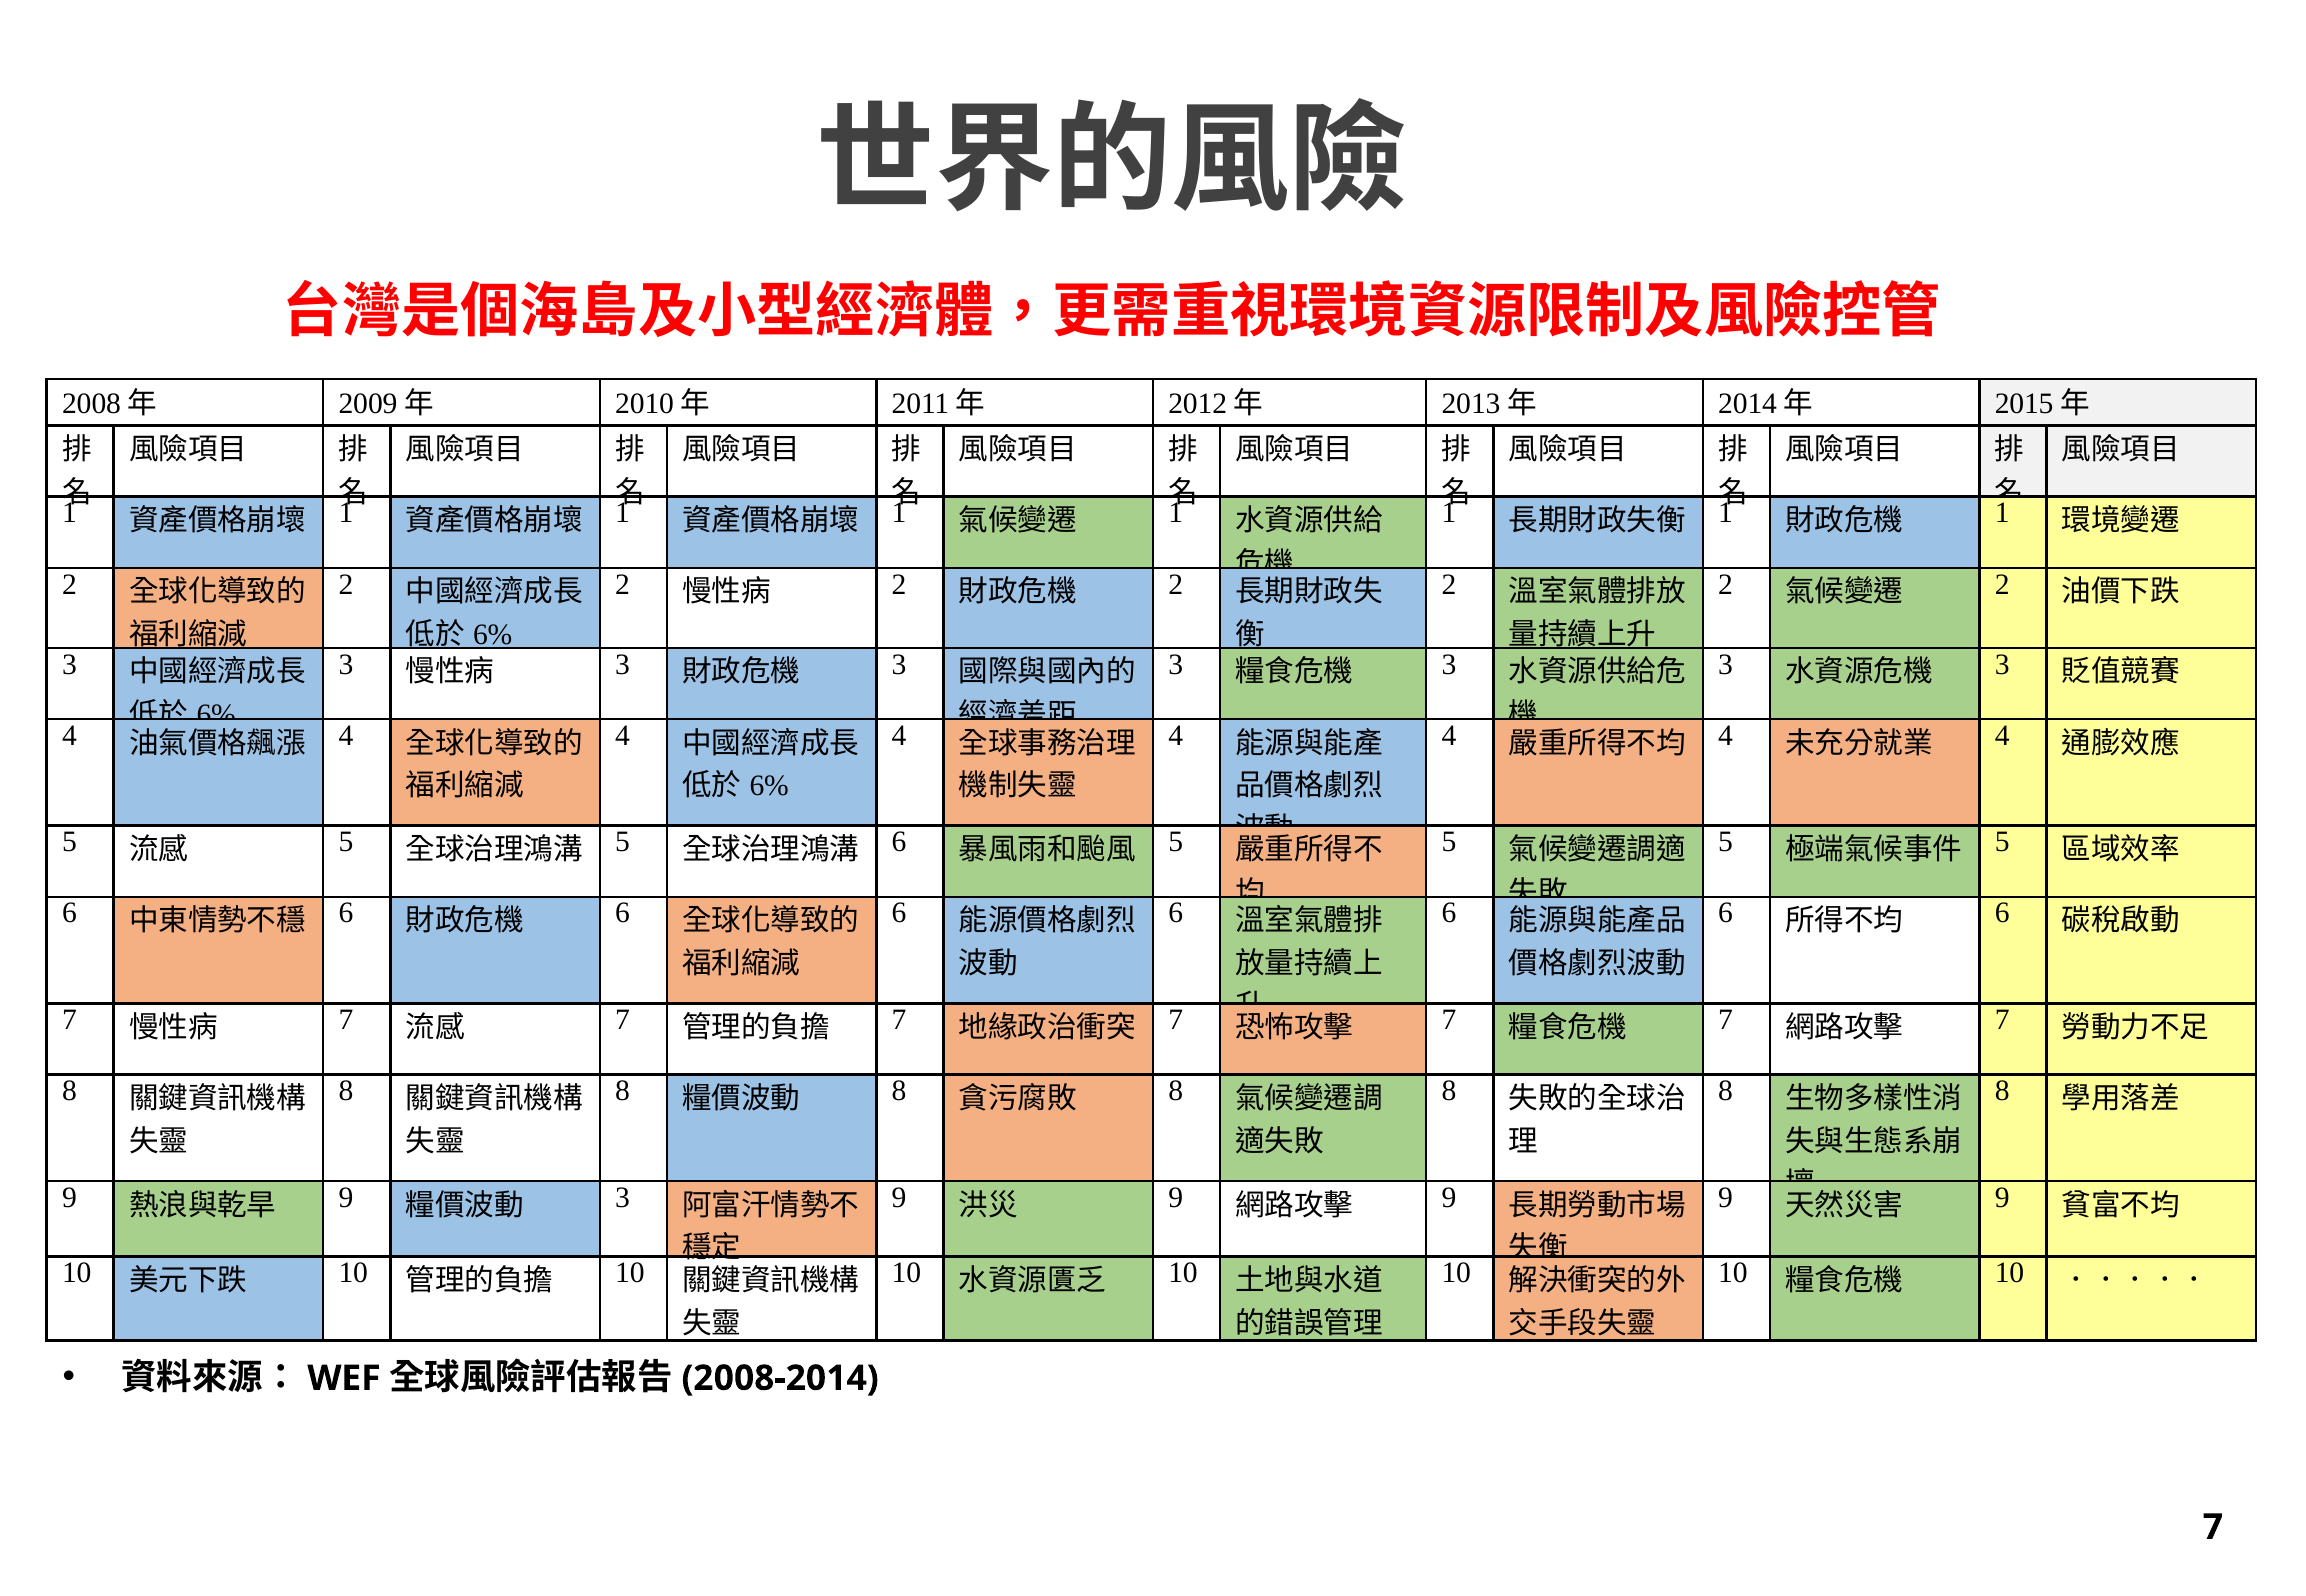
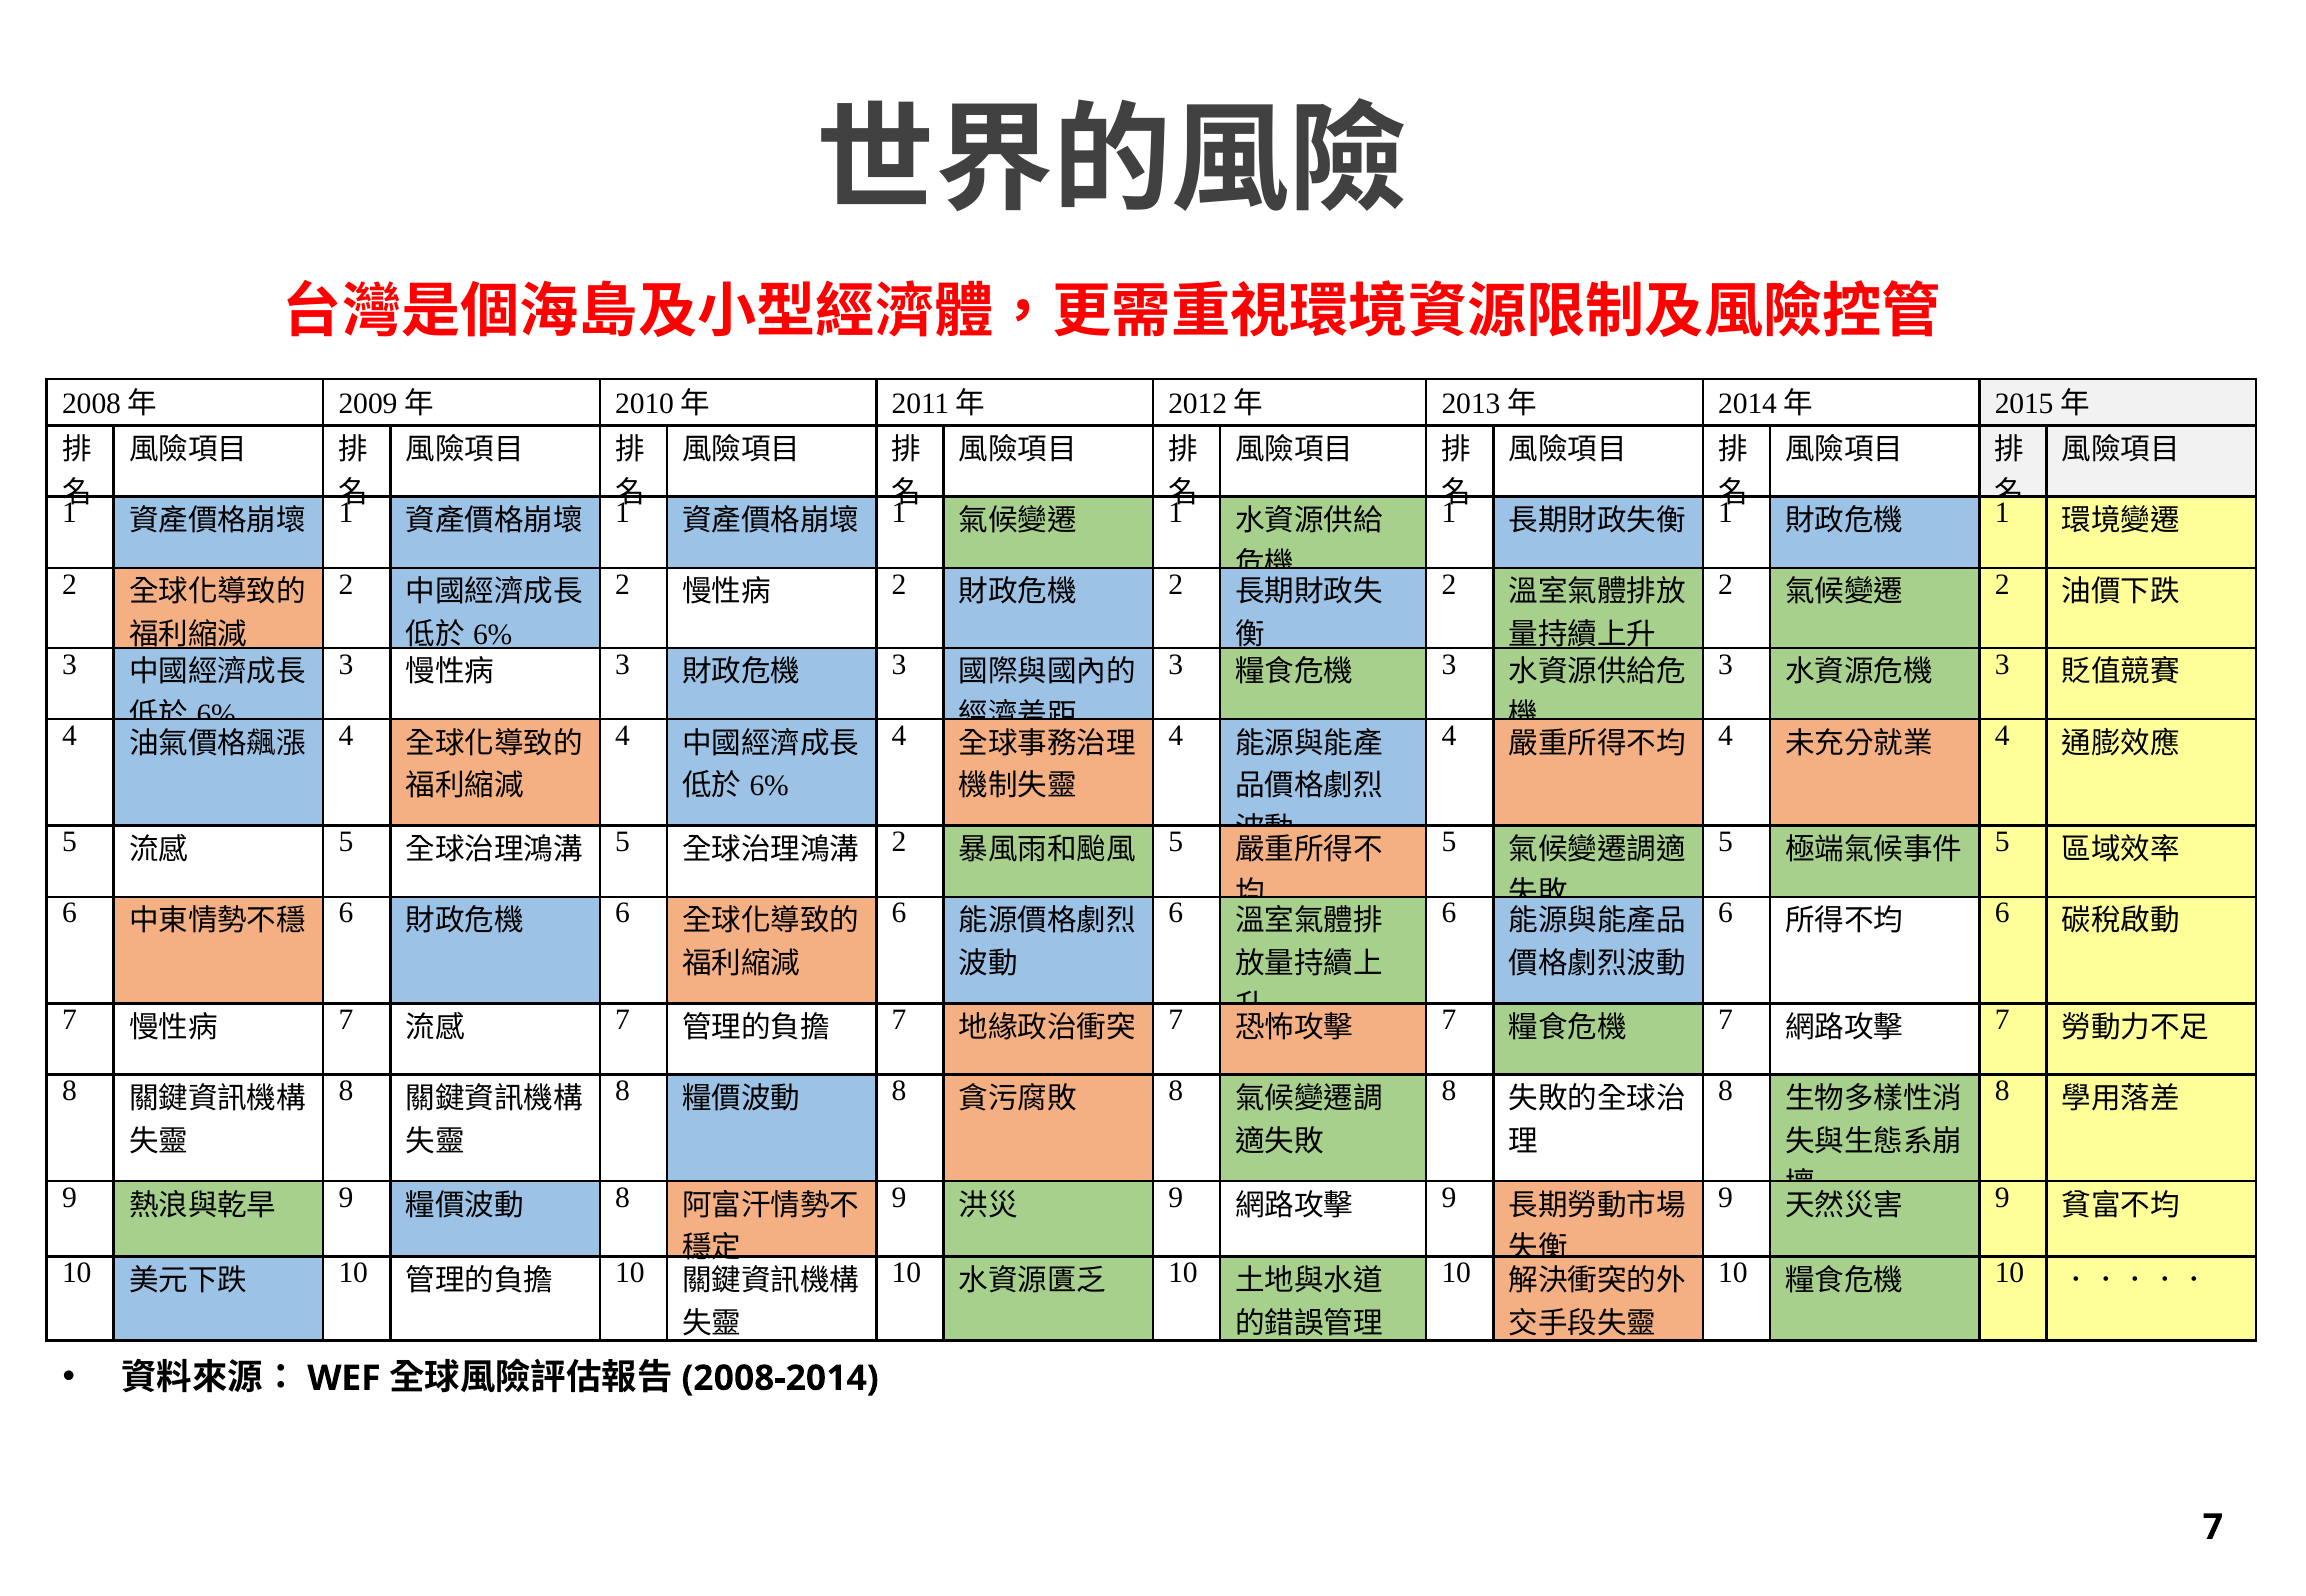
6: 6 -> 2 (899, 842)
3: 3 -> 8 (623, 1198)
